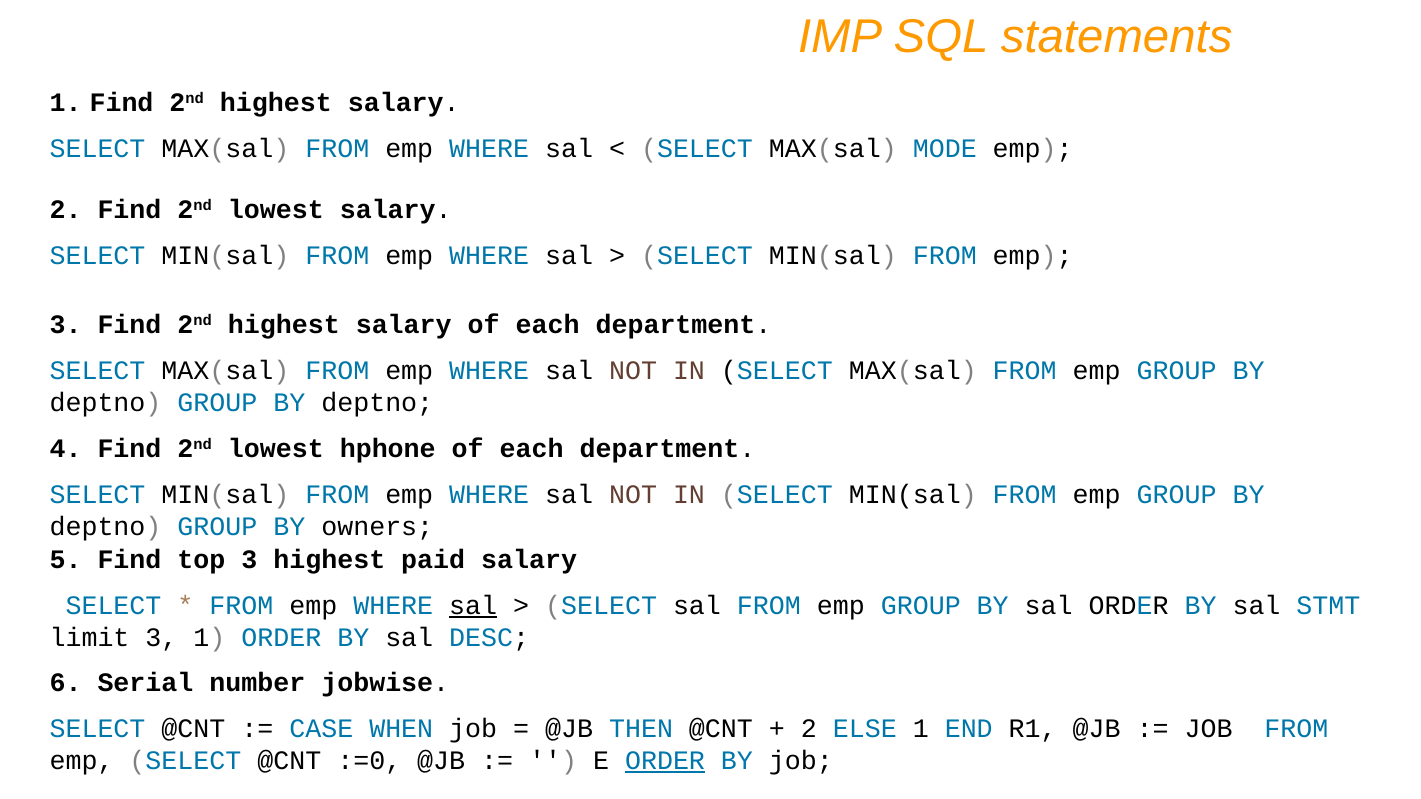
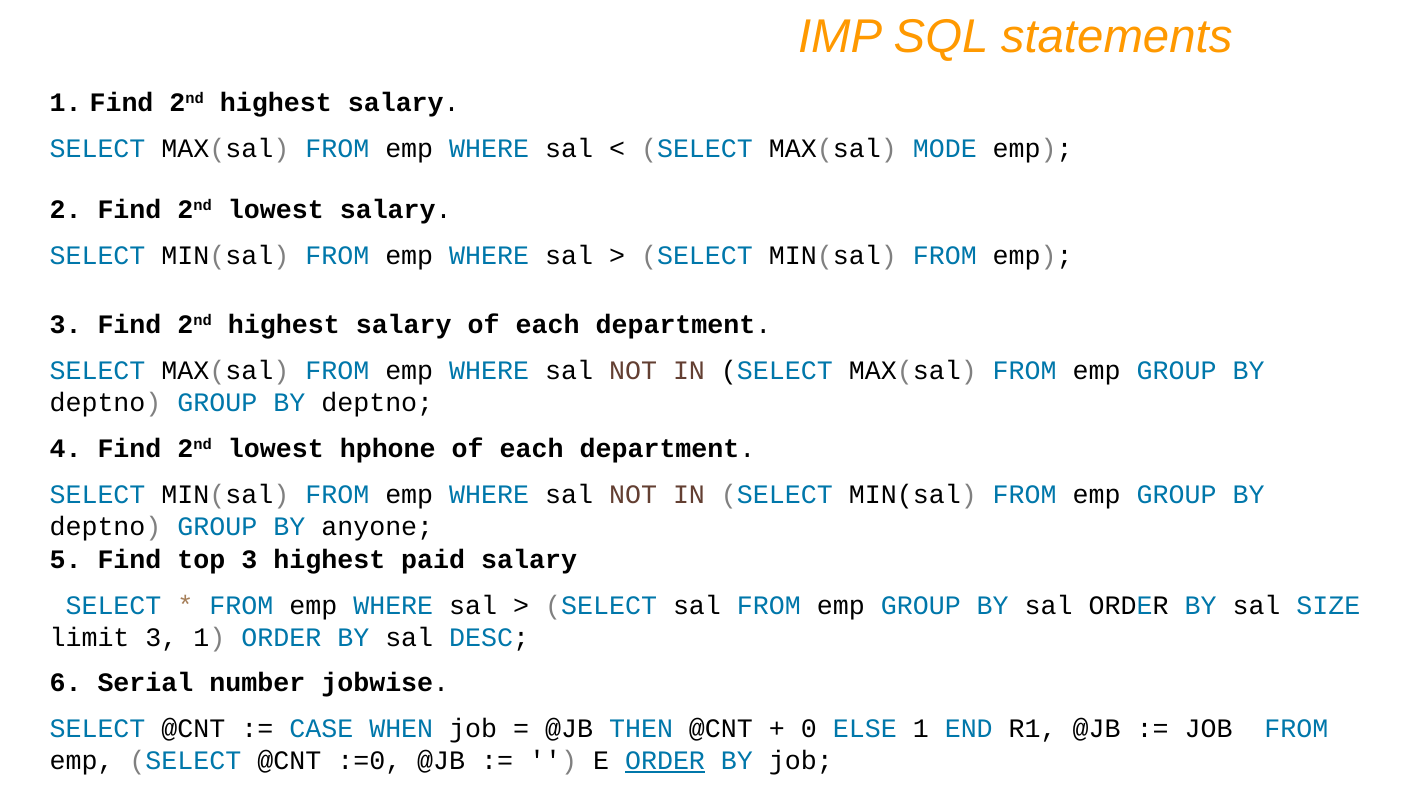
owners: owners -> anyone (377, 527)
sal underline: present -> none (473, 606)
STMT: STMT -> SIZE (1328, 606)
2: 2 -> 0 (809, 729)
